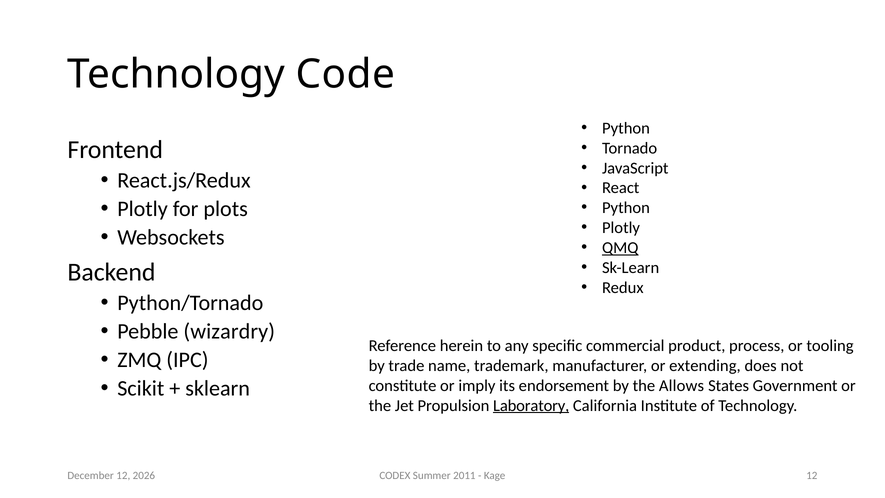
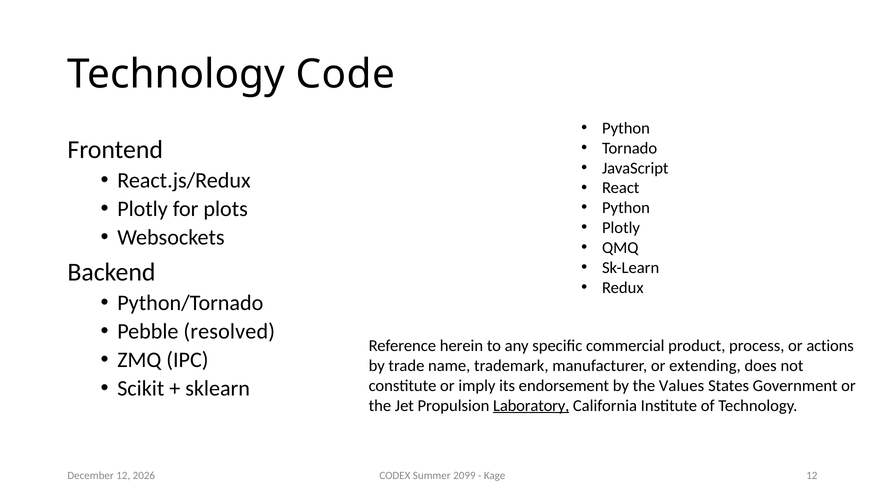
QMQ underline: present -> none (620, 248)
wizardry: wizardry -> resolved (229, 331)
tooling: tooling -> actions (830, 346)
Allows: Allows -> Values (682, 386)
2011: 2011 -> 2099 (464, 475)
